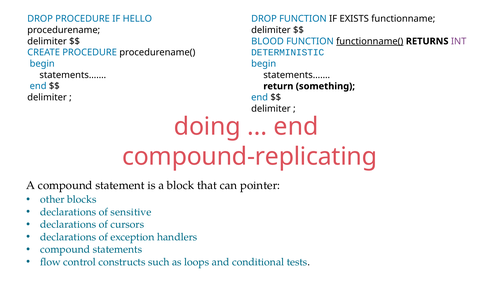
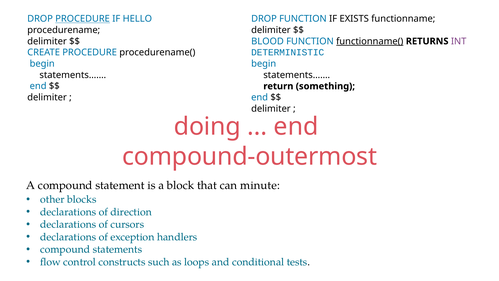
PROCEDURE underline: none -> present (83, 19)
compound-replicating: compound-replicating -> compound-outermost (250, 156)
pointer: pointer -> minute (260, 185)
sensitive: sensitive -> direction (131, 212)
